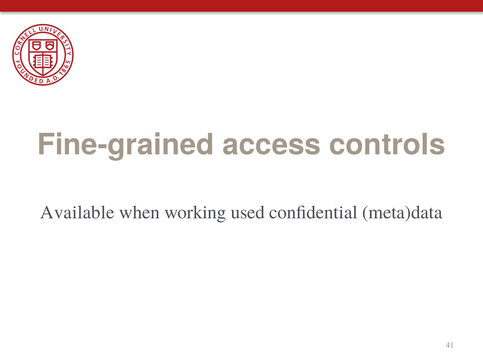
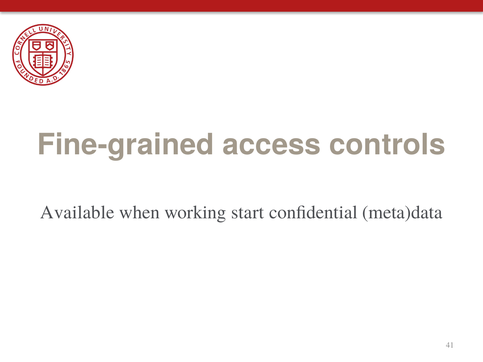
used: used -> start (248, 213)
